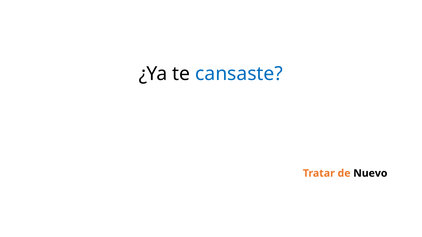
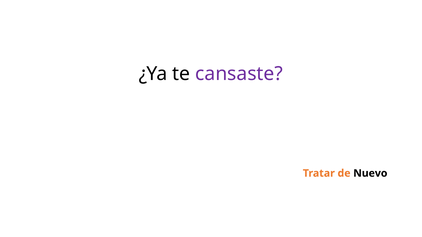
cansaste colour: blue -> purple (239, 74)
